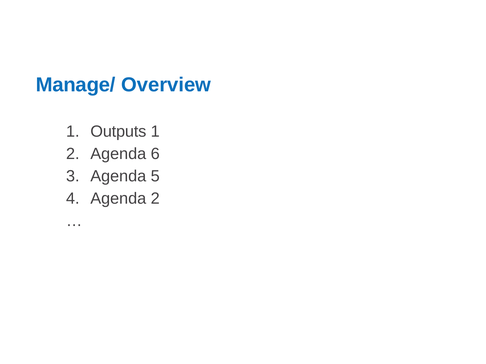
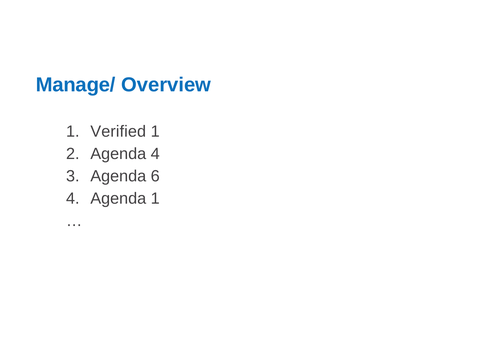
Outputs: Outputs -> Verified (118, 132)
Agenda 6: 6 -> 4 (155, 154)
5: 5 -> 6 (155, 176)
Agenda 2: 2 -> 1 (155, 199)
